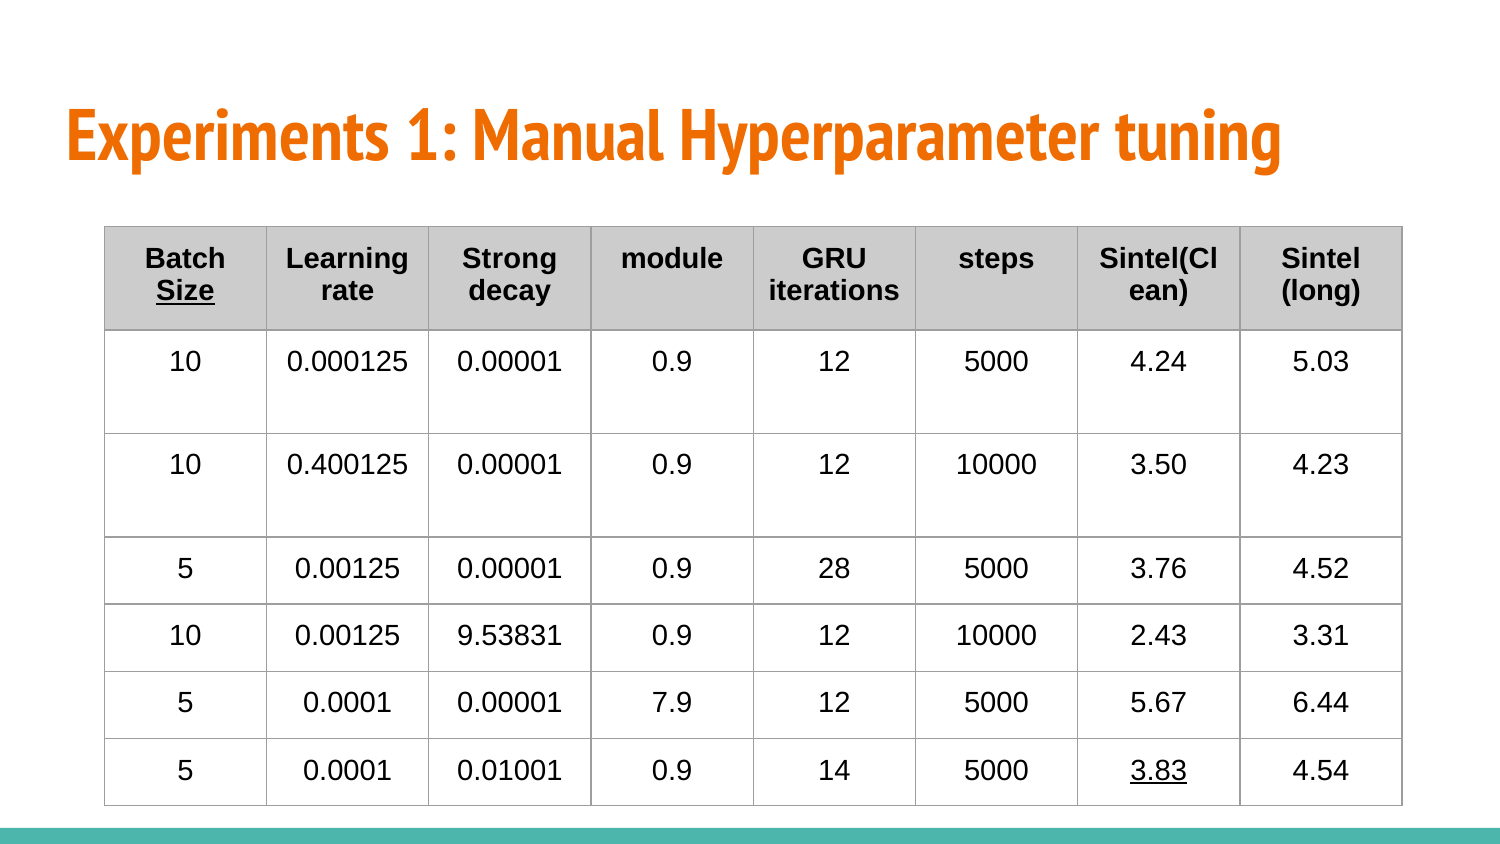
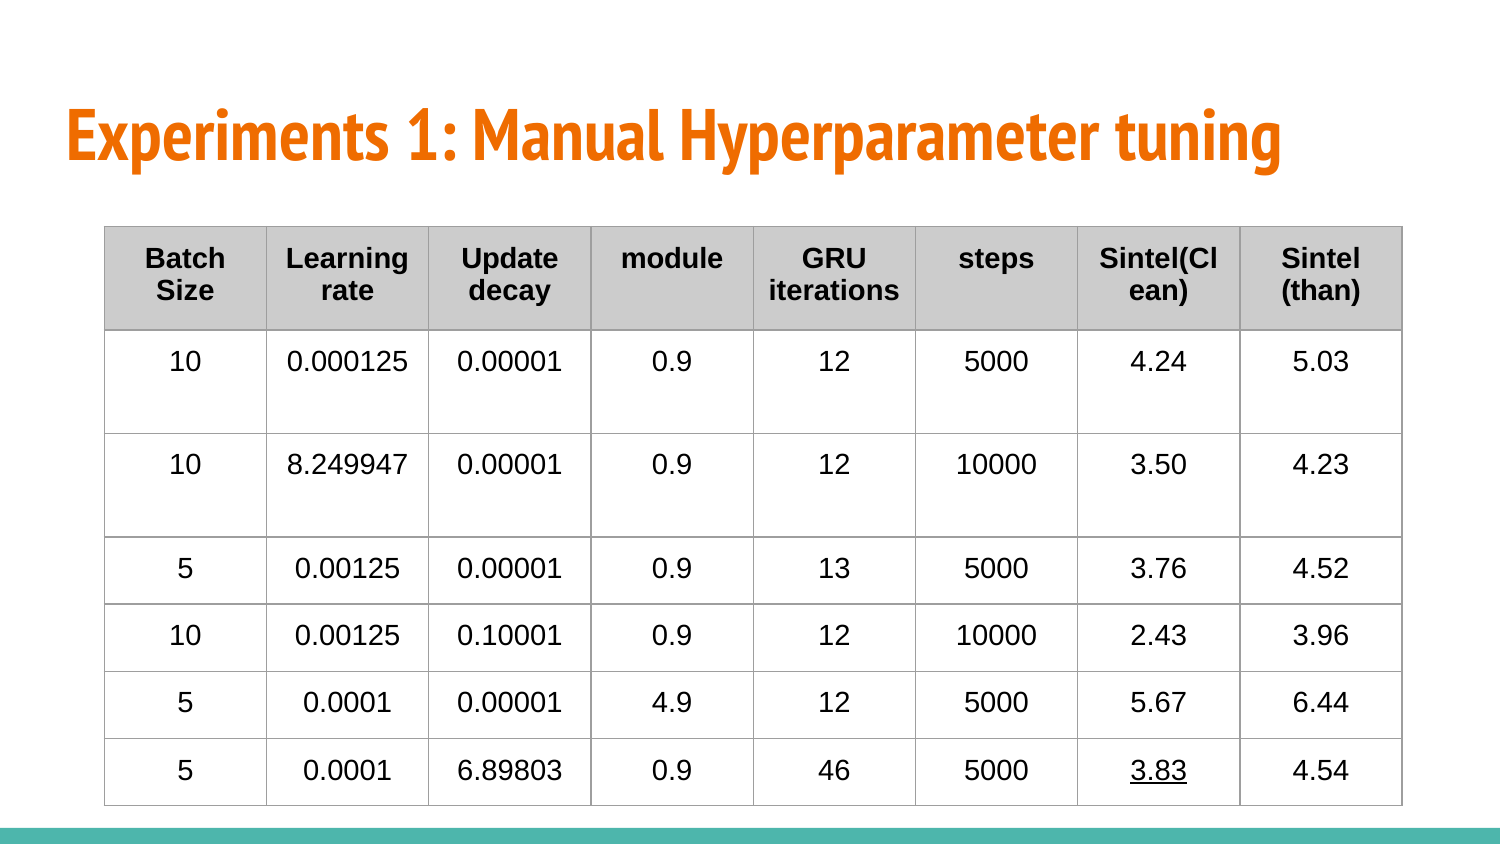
Strong: Strong -> Update (510, 258)
Size underline: present -> none (185, 291)
long: long -> than (1321, 291)
0.400125: 0.400125 -> 8.249947 (348, 465)
28: 28 -> 13 (834, 569)
9.53831: 9.53831 -> 0.10001 (510, 636)
3.31: 3.31 -> 3.96 (1321, 636)
7.9: 7.9 -> 4.9 (672, 703)
0.01001: 0.01001 -> 6.89803 (510, 770)
14: 14 -> 46 (834, 770)
